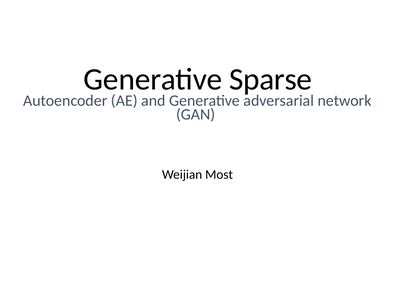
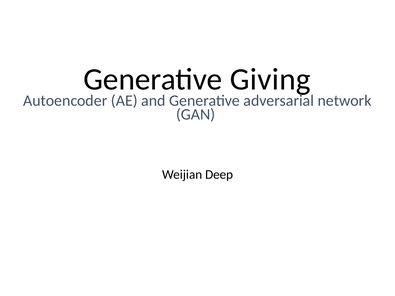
Sparse: Sparse -> Giving (270, 79)
Most: Most -> Deep (219, 175)
